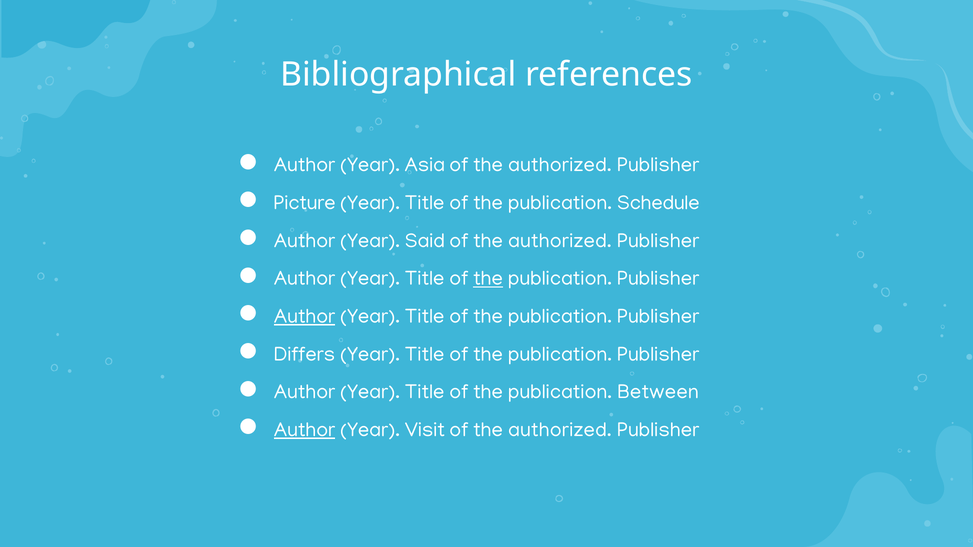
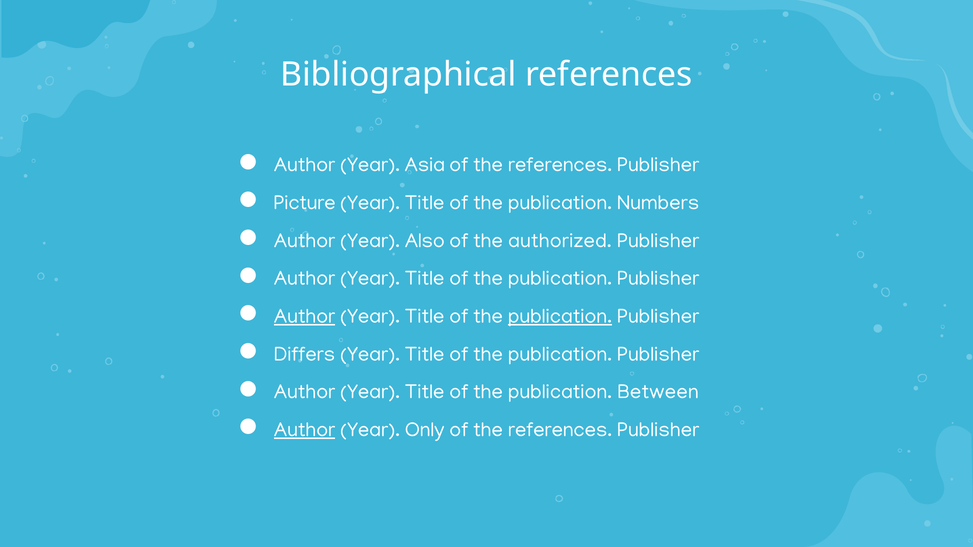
authorized: authorized -> references (560, 165)
Schedule: Schedule -> Numbers (658, 203)
Said: Said -> Also (425, 241)
the underline: present -> none (488, 278)
publication underline: none -> present (560, 316)
Visit: Visit -> Only (425, 430)
authorized: authorized -> references (560, 430)
